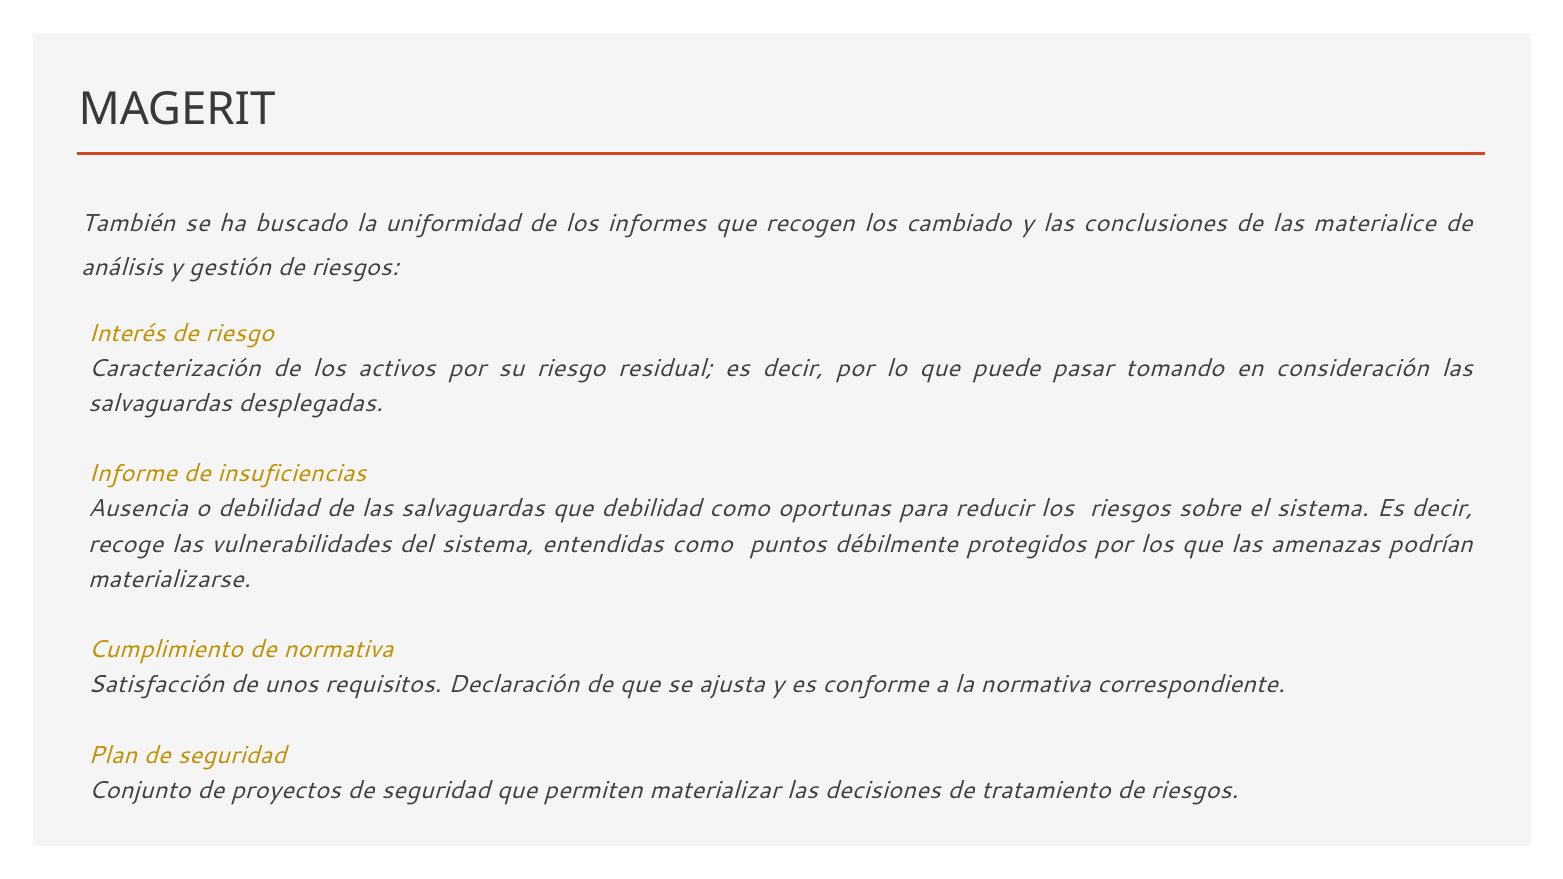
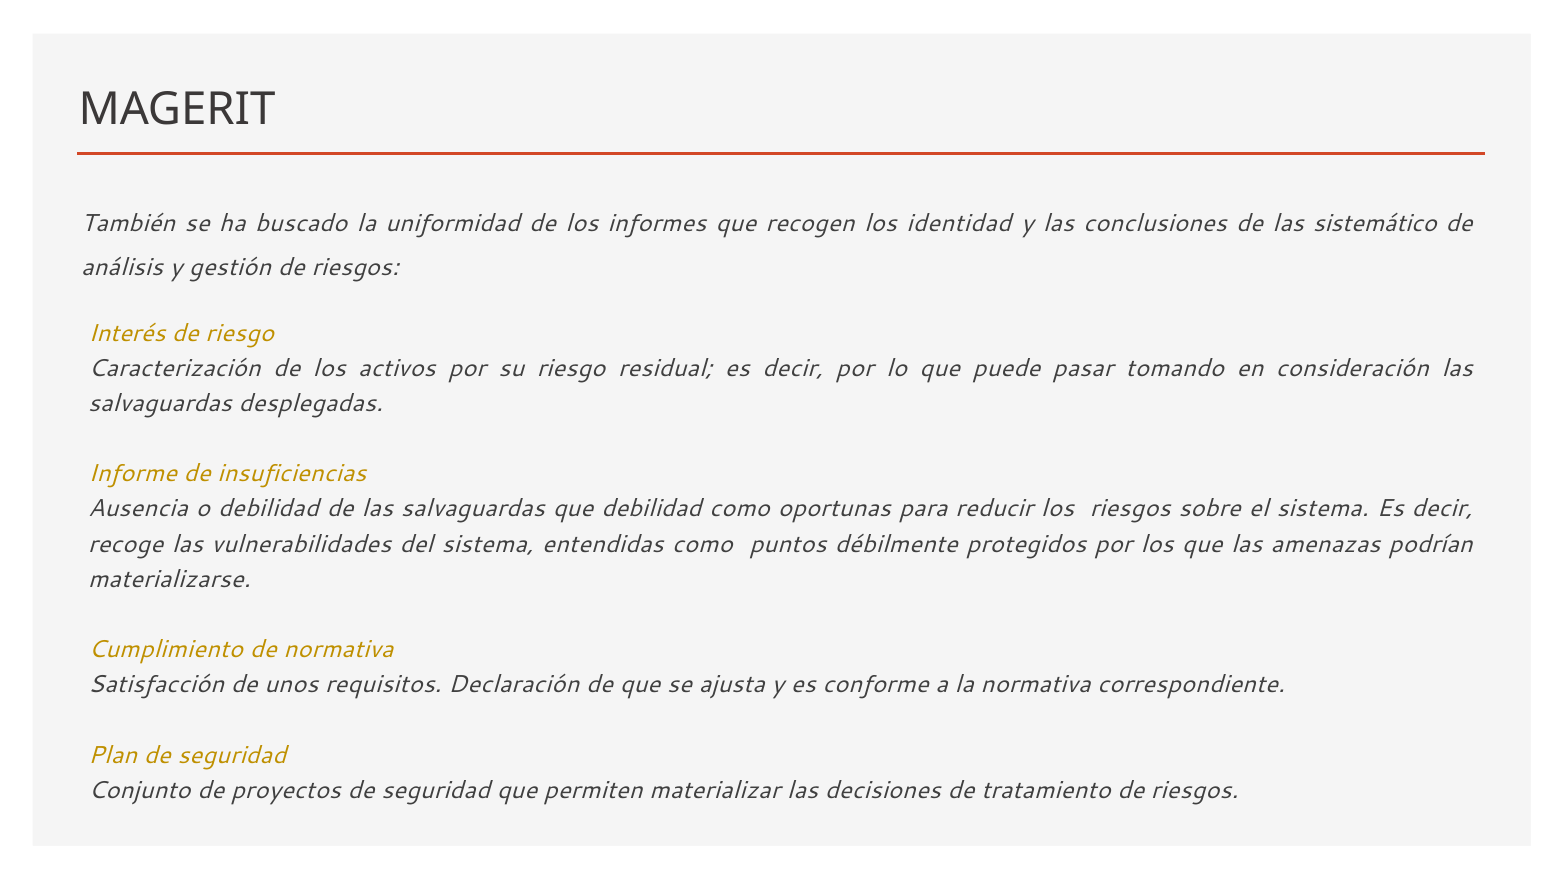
cambiado: cambiado -> identidad (959, 223)
materialice: materialice -> sistemático (1375, 223)
